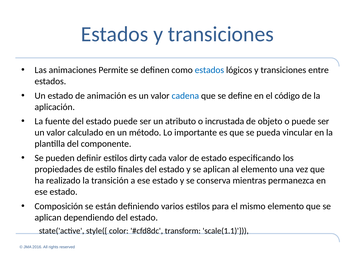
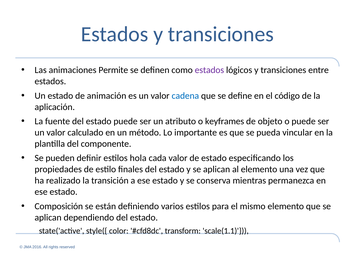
estados colour: blue -> purple (209, 70)
incrustada: incrustada -> keyframes (225, 121)
dirty: dirty -> hola (138, 158)
